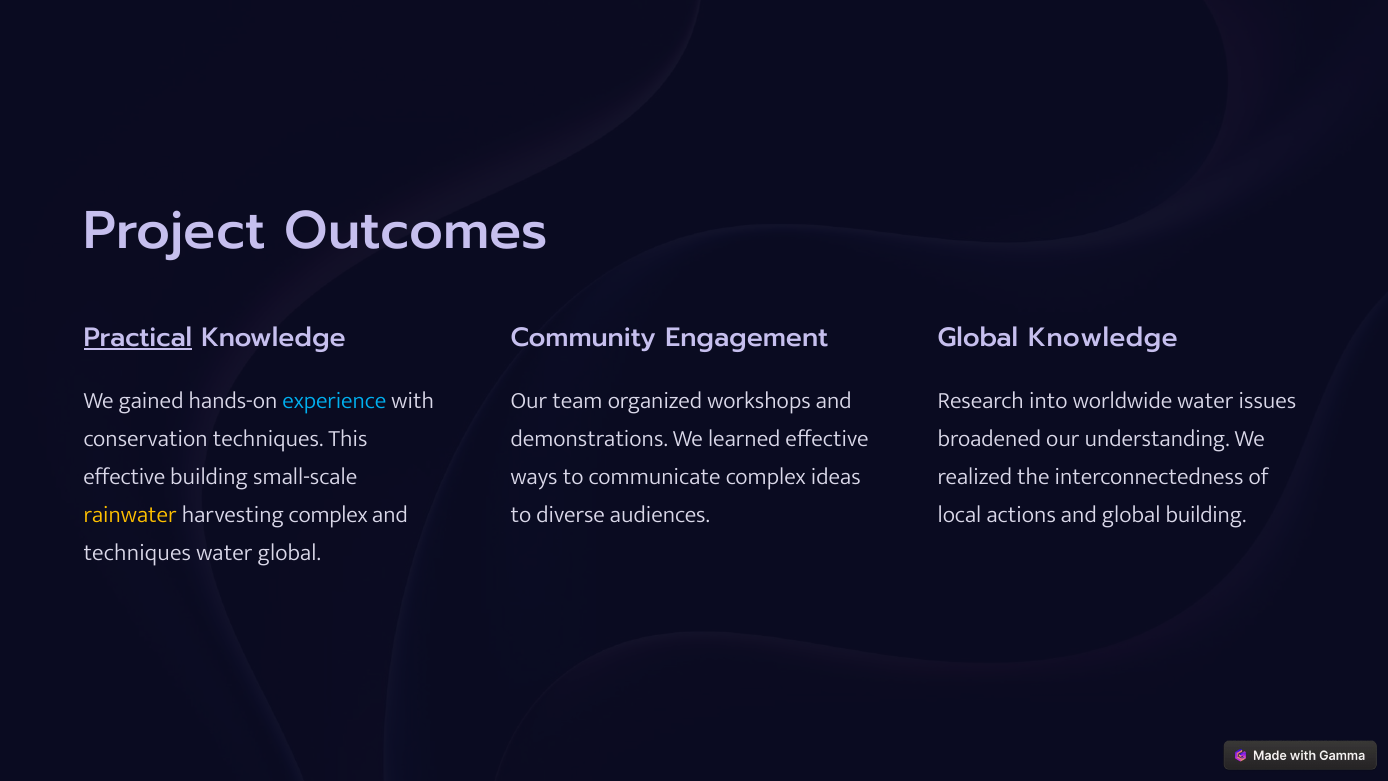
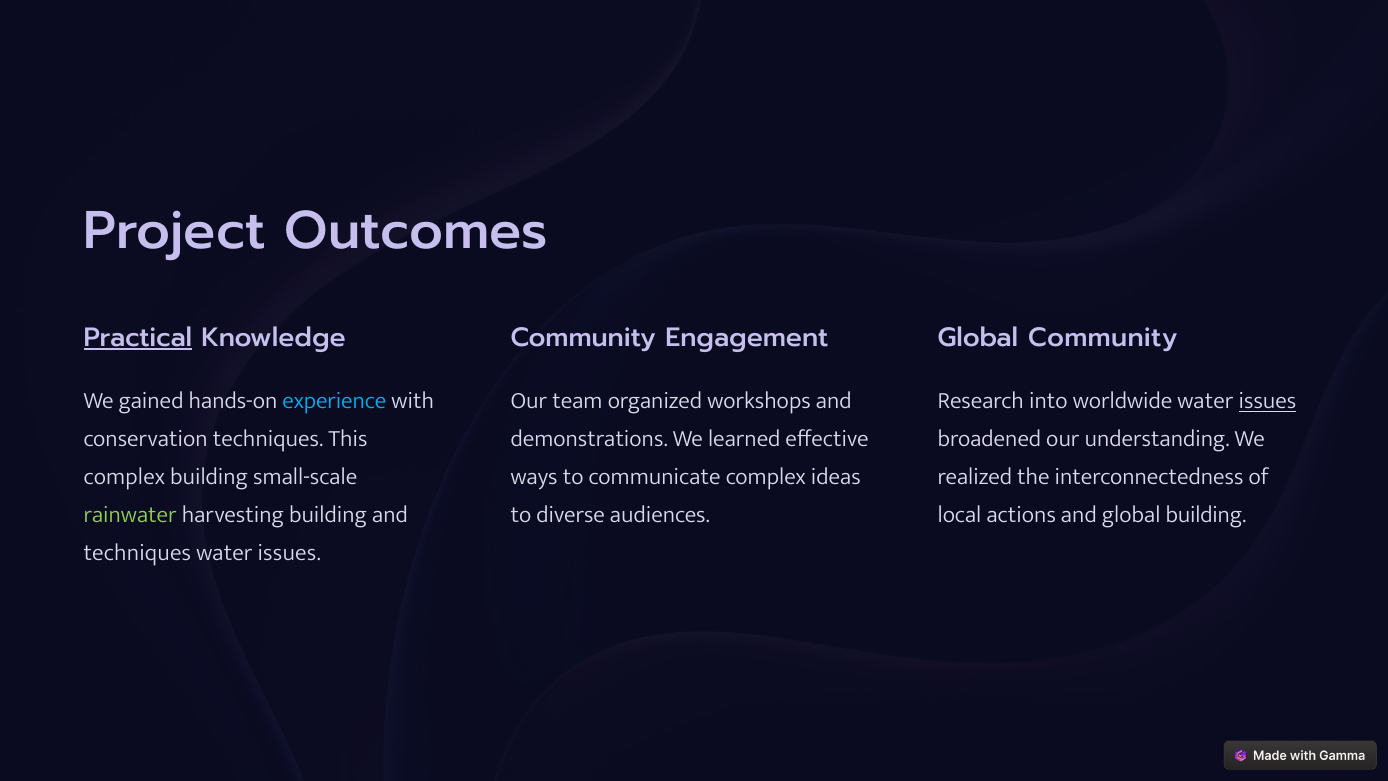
Global Knowledge: Knowledge -> Community (1103, 338)
issues underline: none -> present (1267, 401)
effective: effective -> complex (124, 477)
rainwater colour: yellow -> light green (130, 515)
harvesting complex: complex -> building (328, 515)
global: global -> issues (289, 553)
